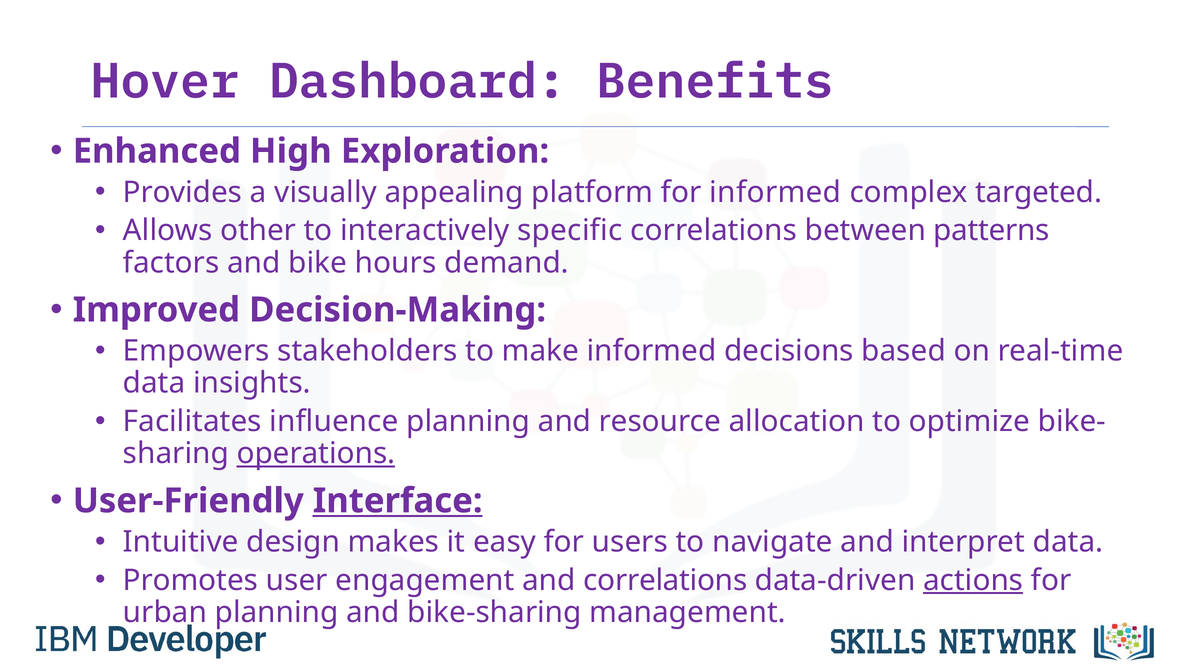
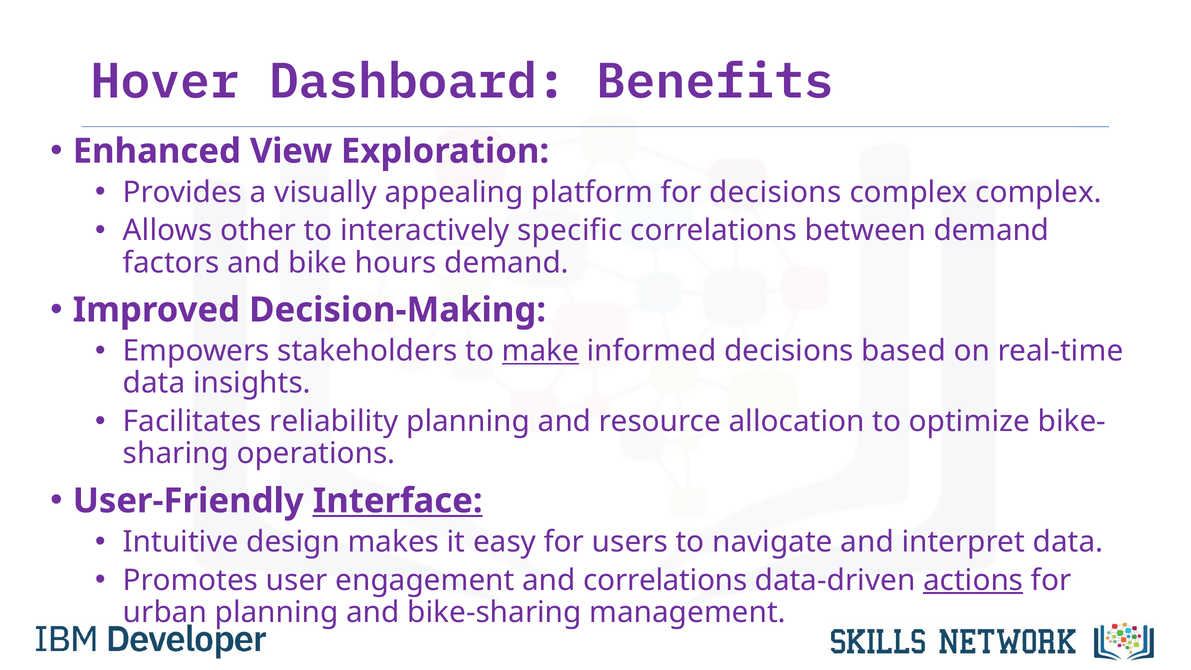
High: High -> View (291, 151)
for informed: informed -> decisions (775, 192)
complex targeted: targeted -> complex (1039, 192)
between patterns: patterns -> demand (991, 231)
make underline: none -> present (541, 351)
influence: influence -> reliability (334, 421)
operations underline: present -> none (316, 454)
